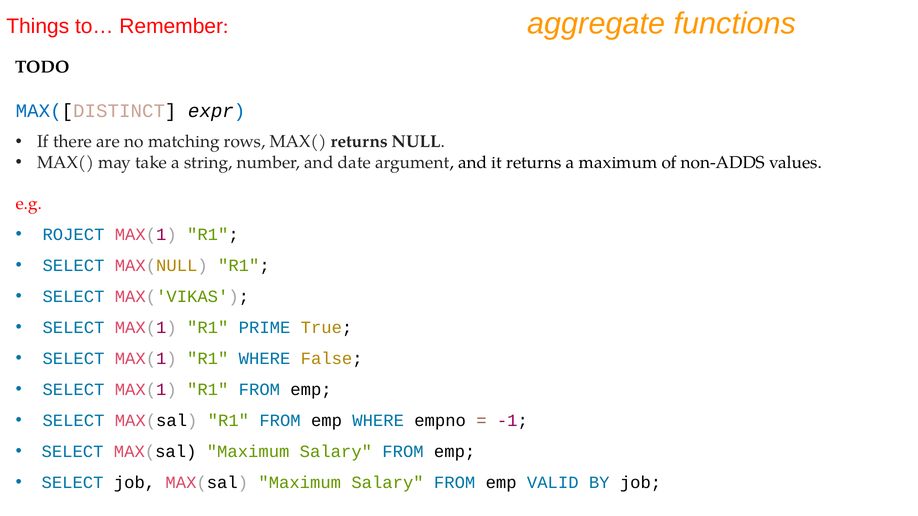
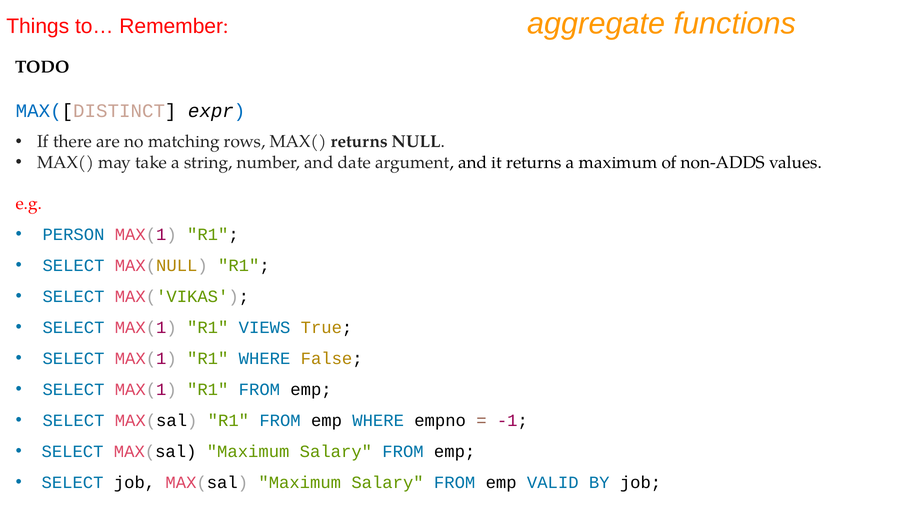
ROJECT: ROJECT -> PERSON (73, 235)
PRIME: PRIME -> VIEWS (265, 328)
